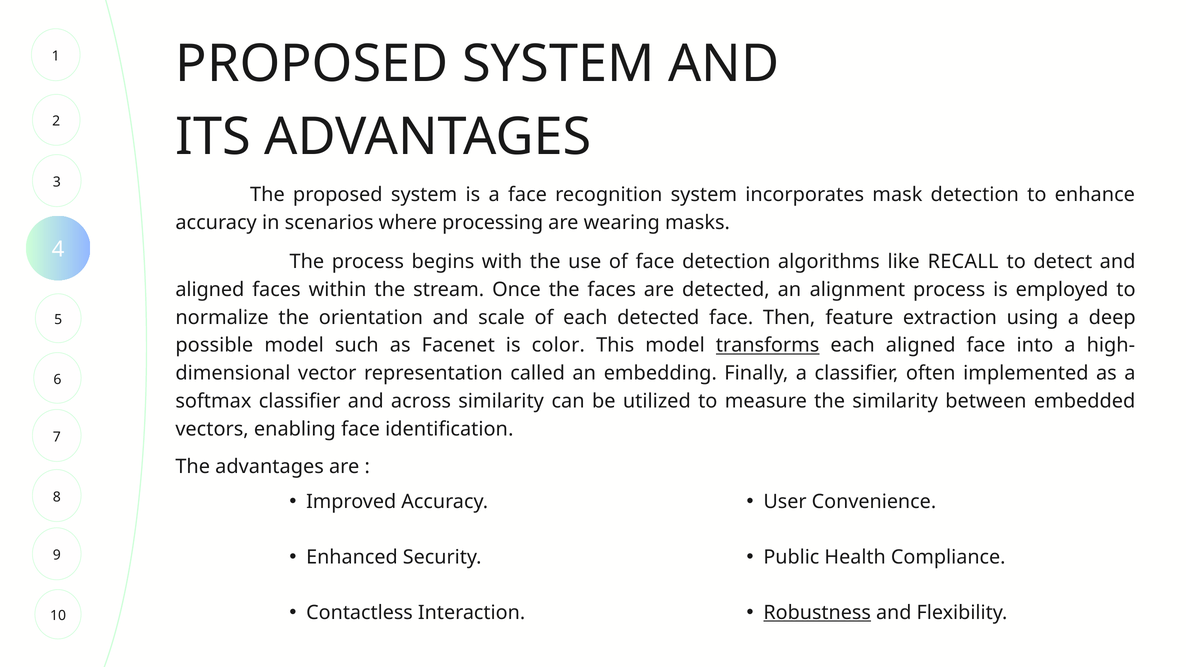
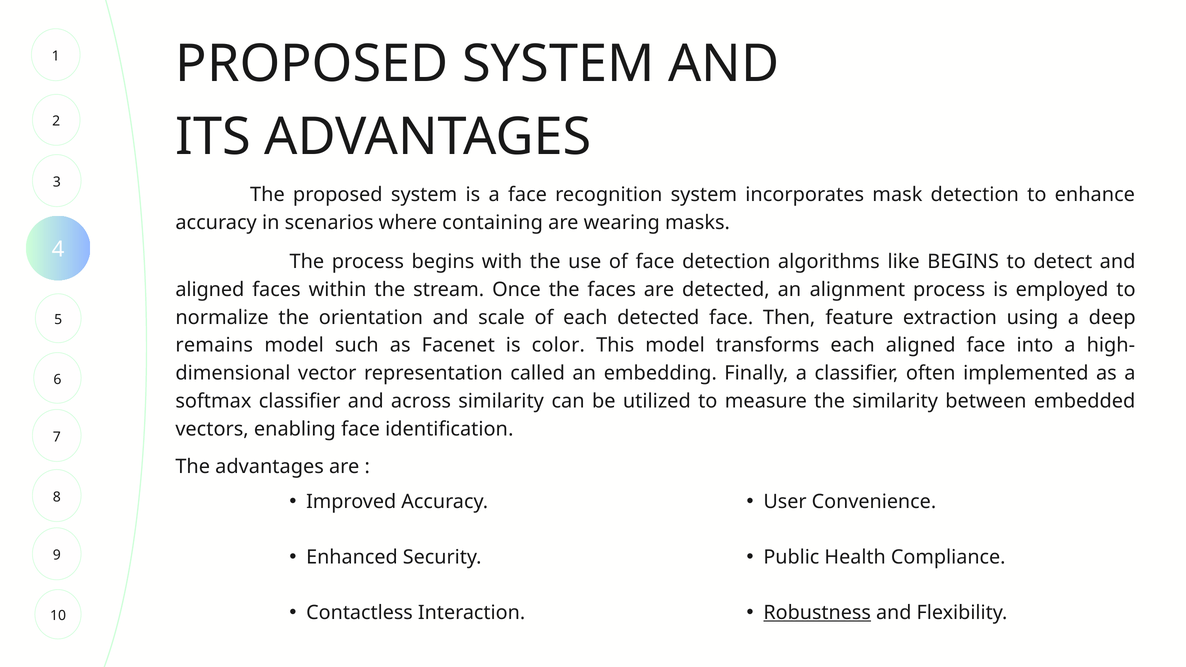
processing: processing -> containing (493, 223)
like RECALL: RECALL -> BEGINS (963, 262)
possible: possible -> remains (214, 345)
transforms underline: present -> none (768, 345)
